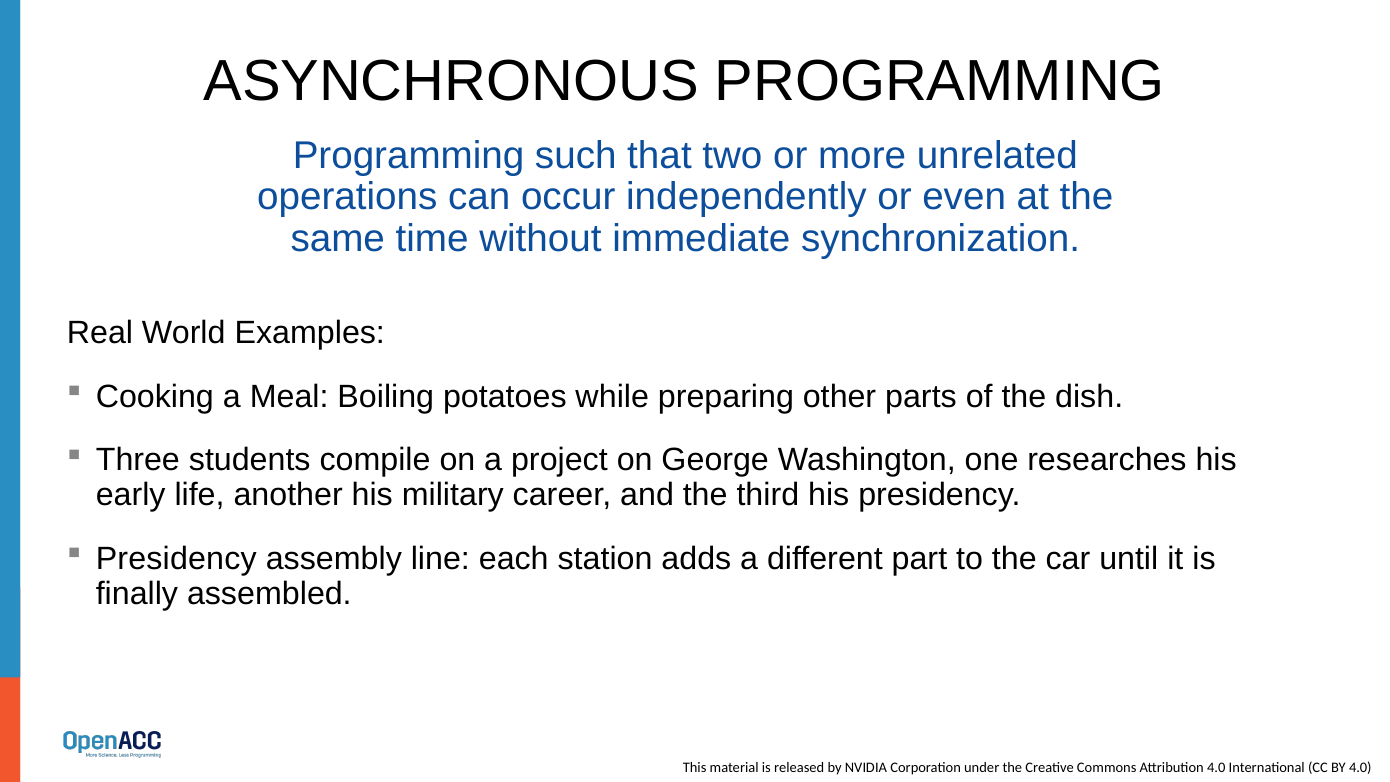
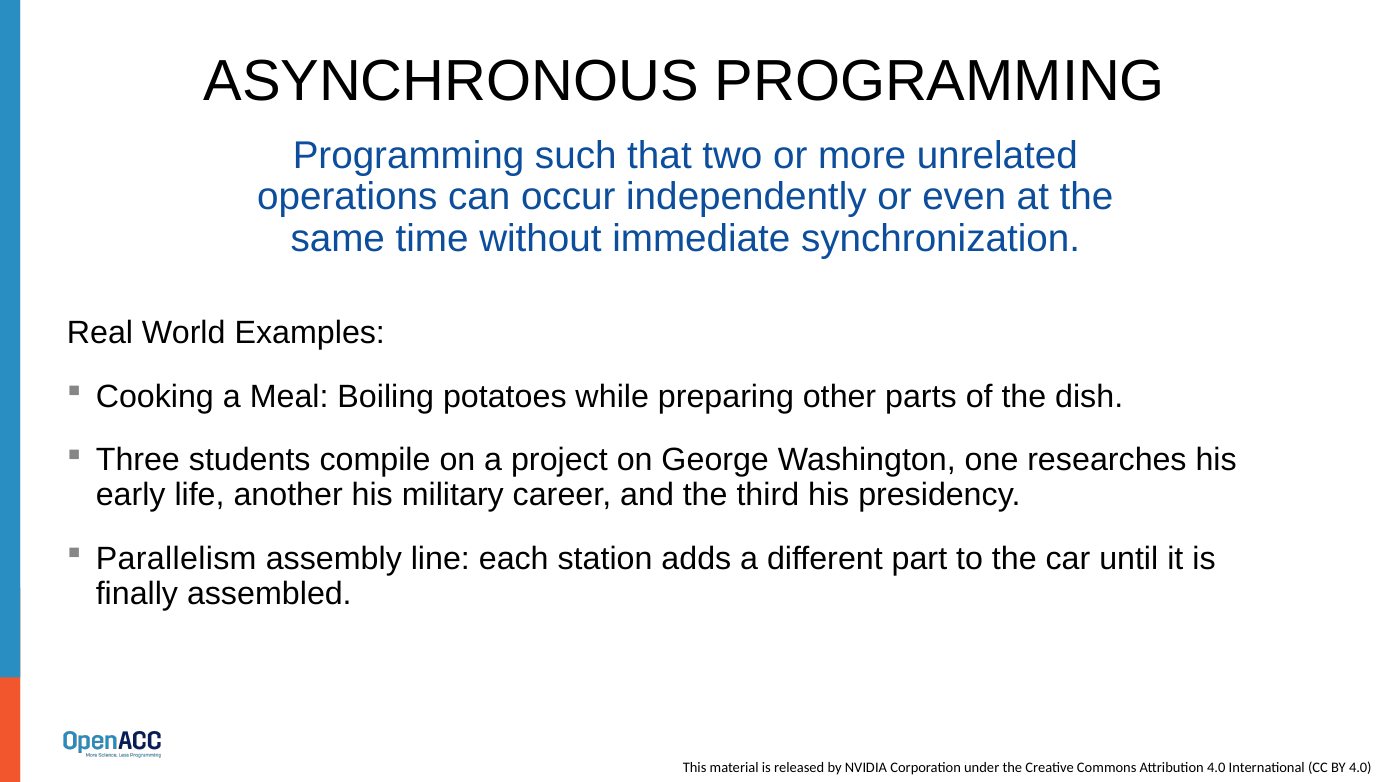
Presidency: Presidency -> Parallelism (176, 559)
